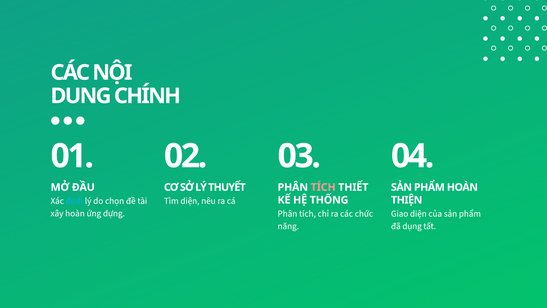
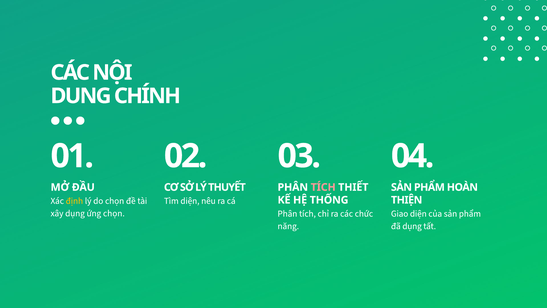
định colour: light blue -> yellow (74, 201)
xây hoàn: hoàn -> dụng (75, 213)
ứng dựng: dựng -> chọn (114, 213)
